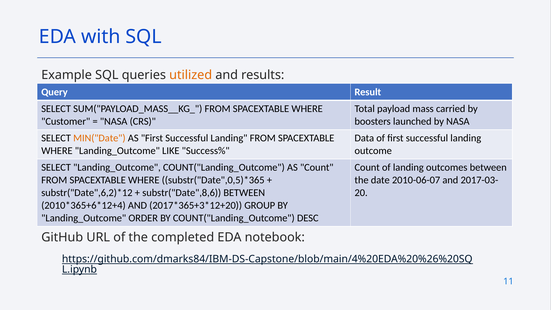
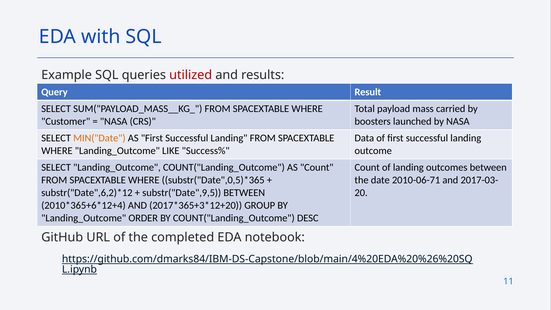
utilized colour: orange -> red (191, 75)
2010-06-07: 2010-06-07 -> 2010-06-71 (416, 180)
substr("Date",8,6: substr("Date",8,6 -> substr("Date",9,5 (182, 193)
